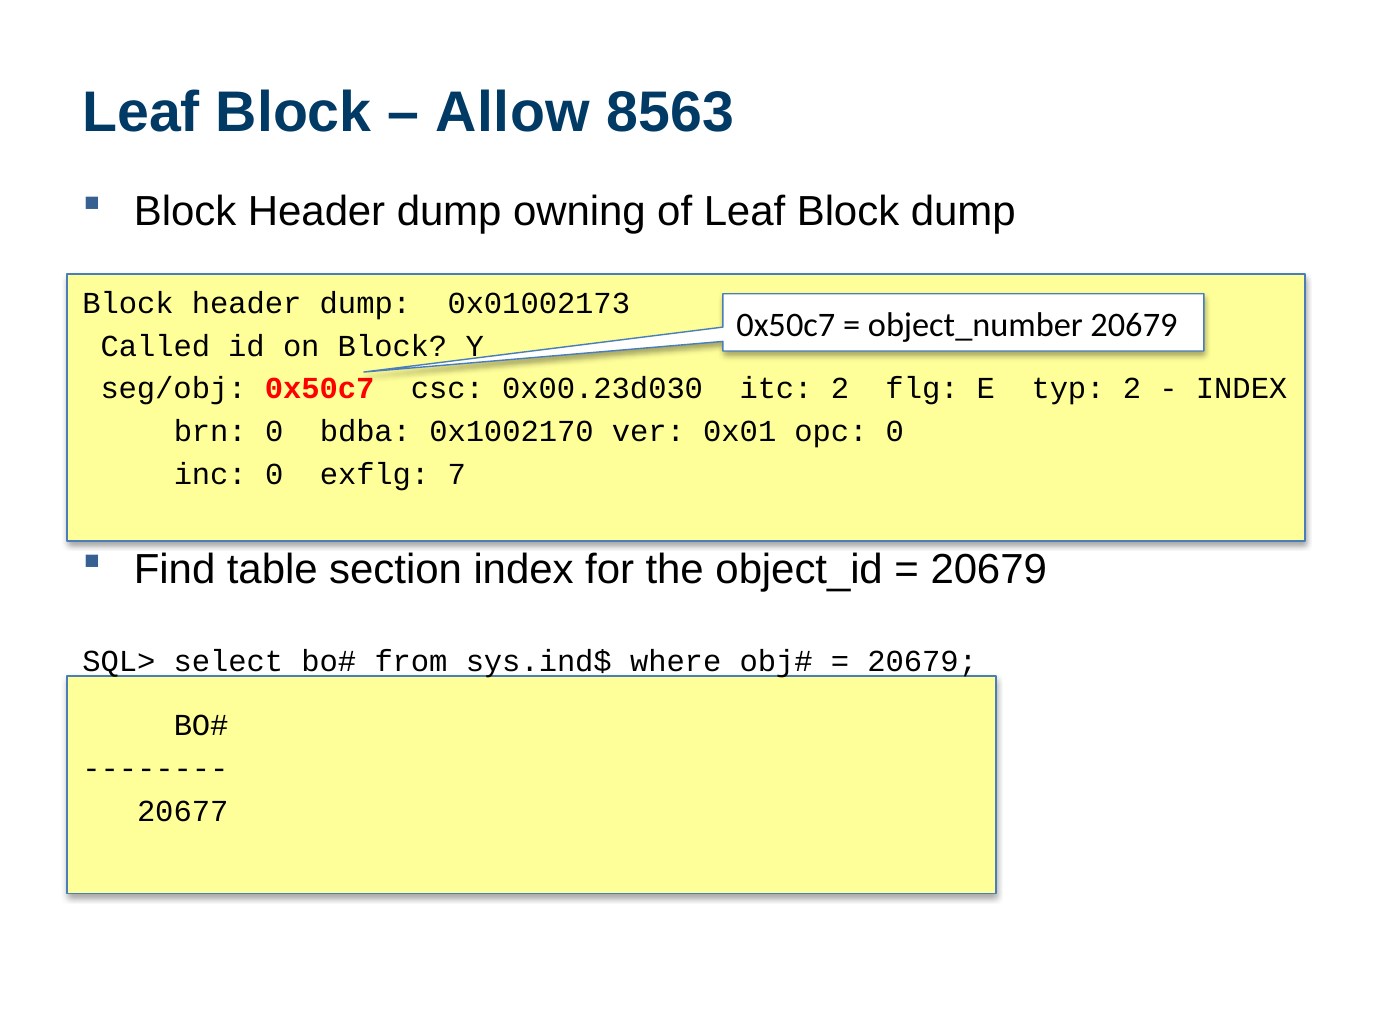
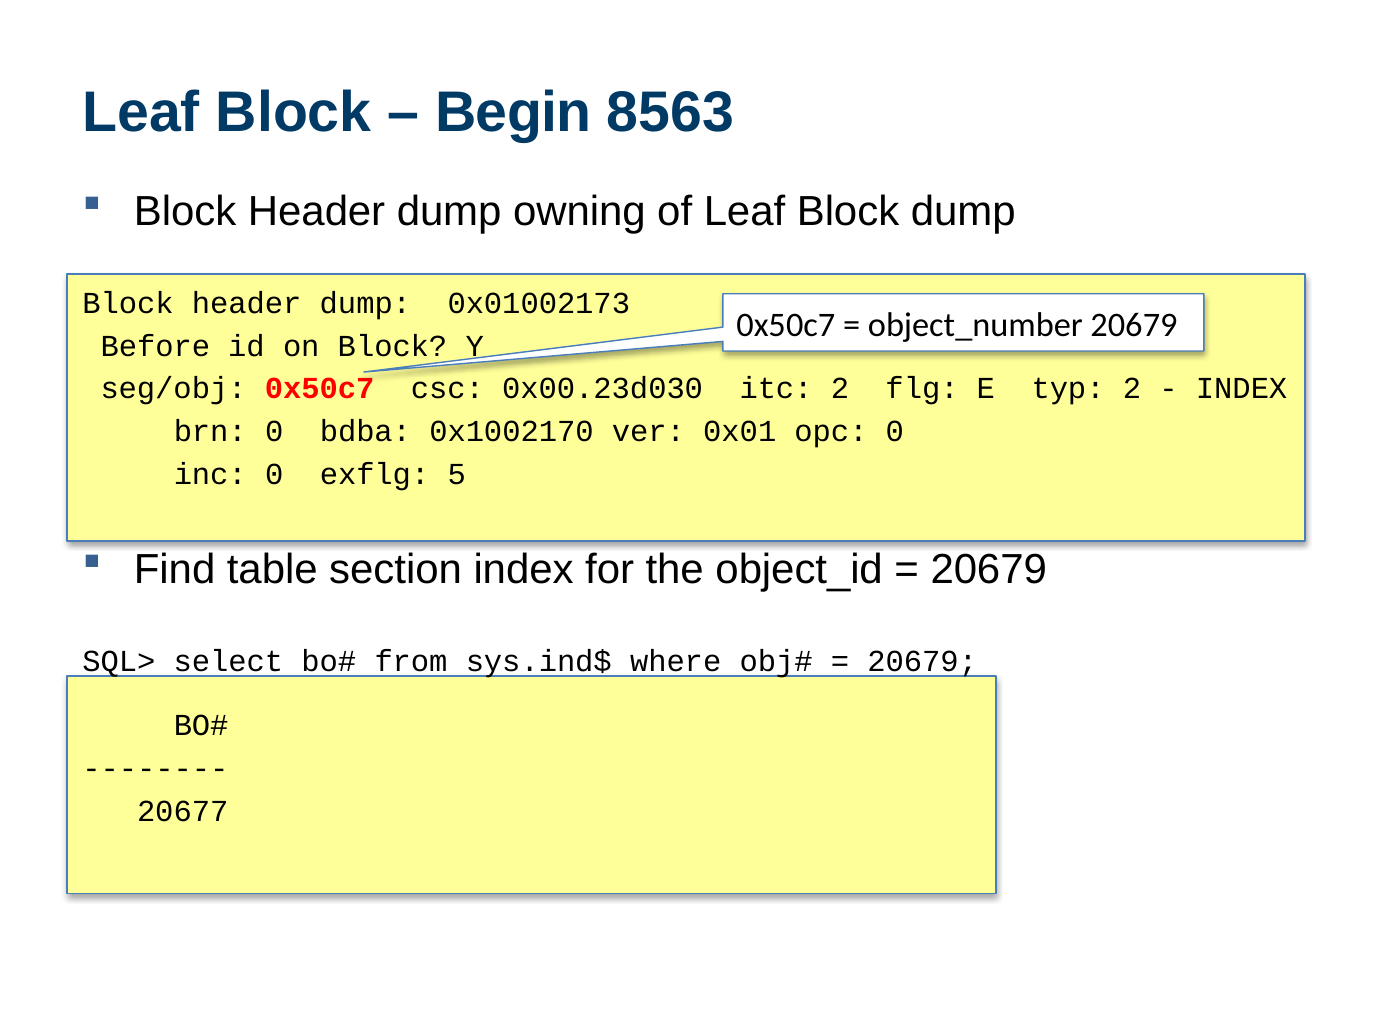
Allow: Allow -> Begin (513, 113)
Called: Called -> Before (155, 346)
7: 7 -> 5 (457, 474)
